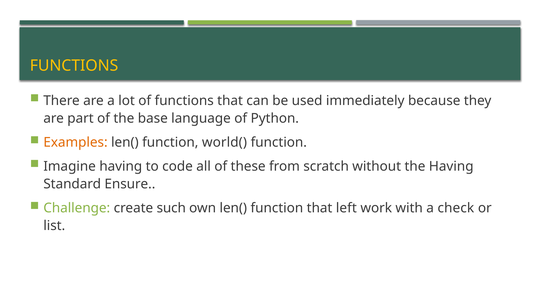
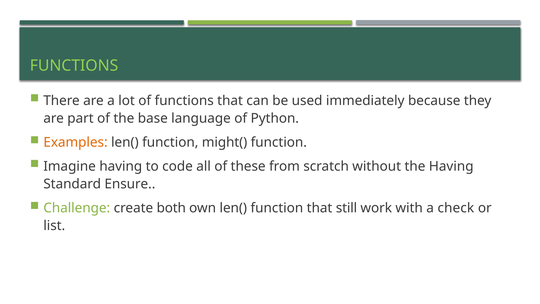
FUNCTIONS colour: yellow -> light green (74, 66)
world(: world( -> might( (225, 142)
such: such -> both (171, 208)
left: left -> still (346, 208)
